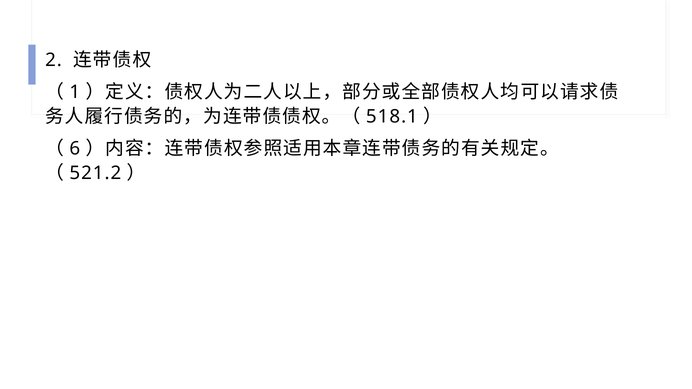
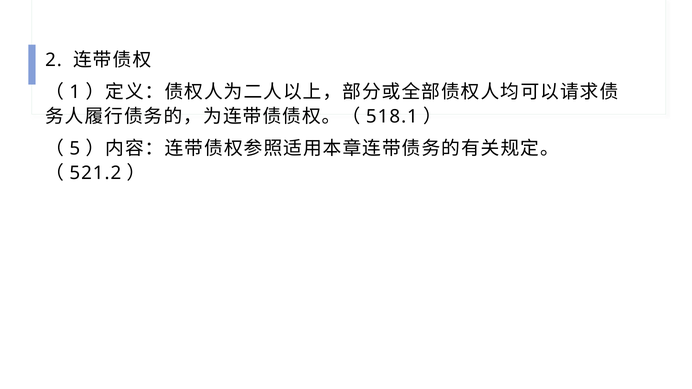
6: 6 -> 5 (75, 149)
